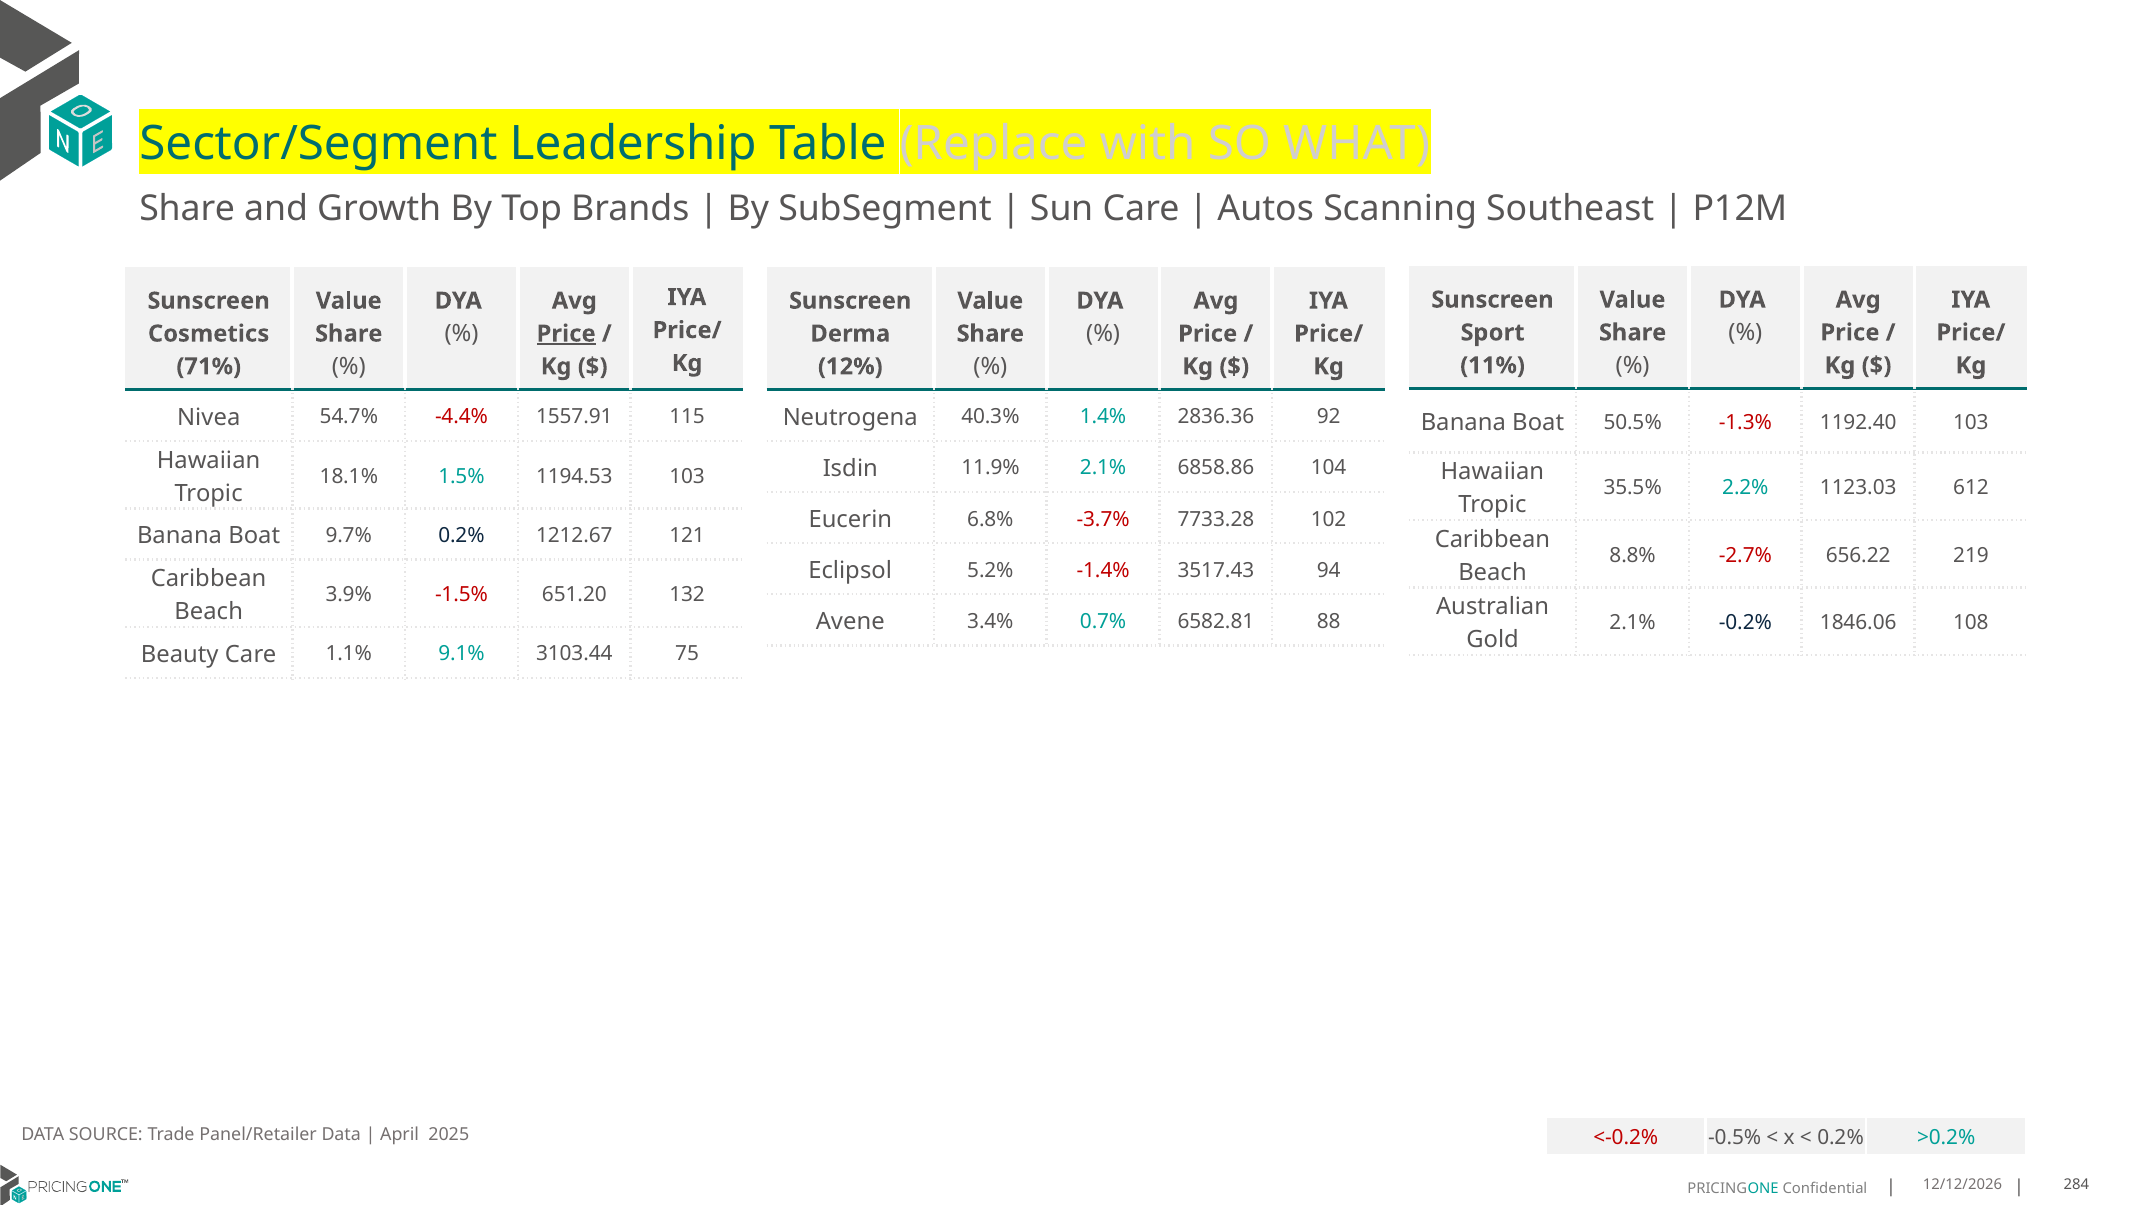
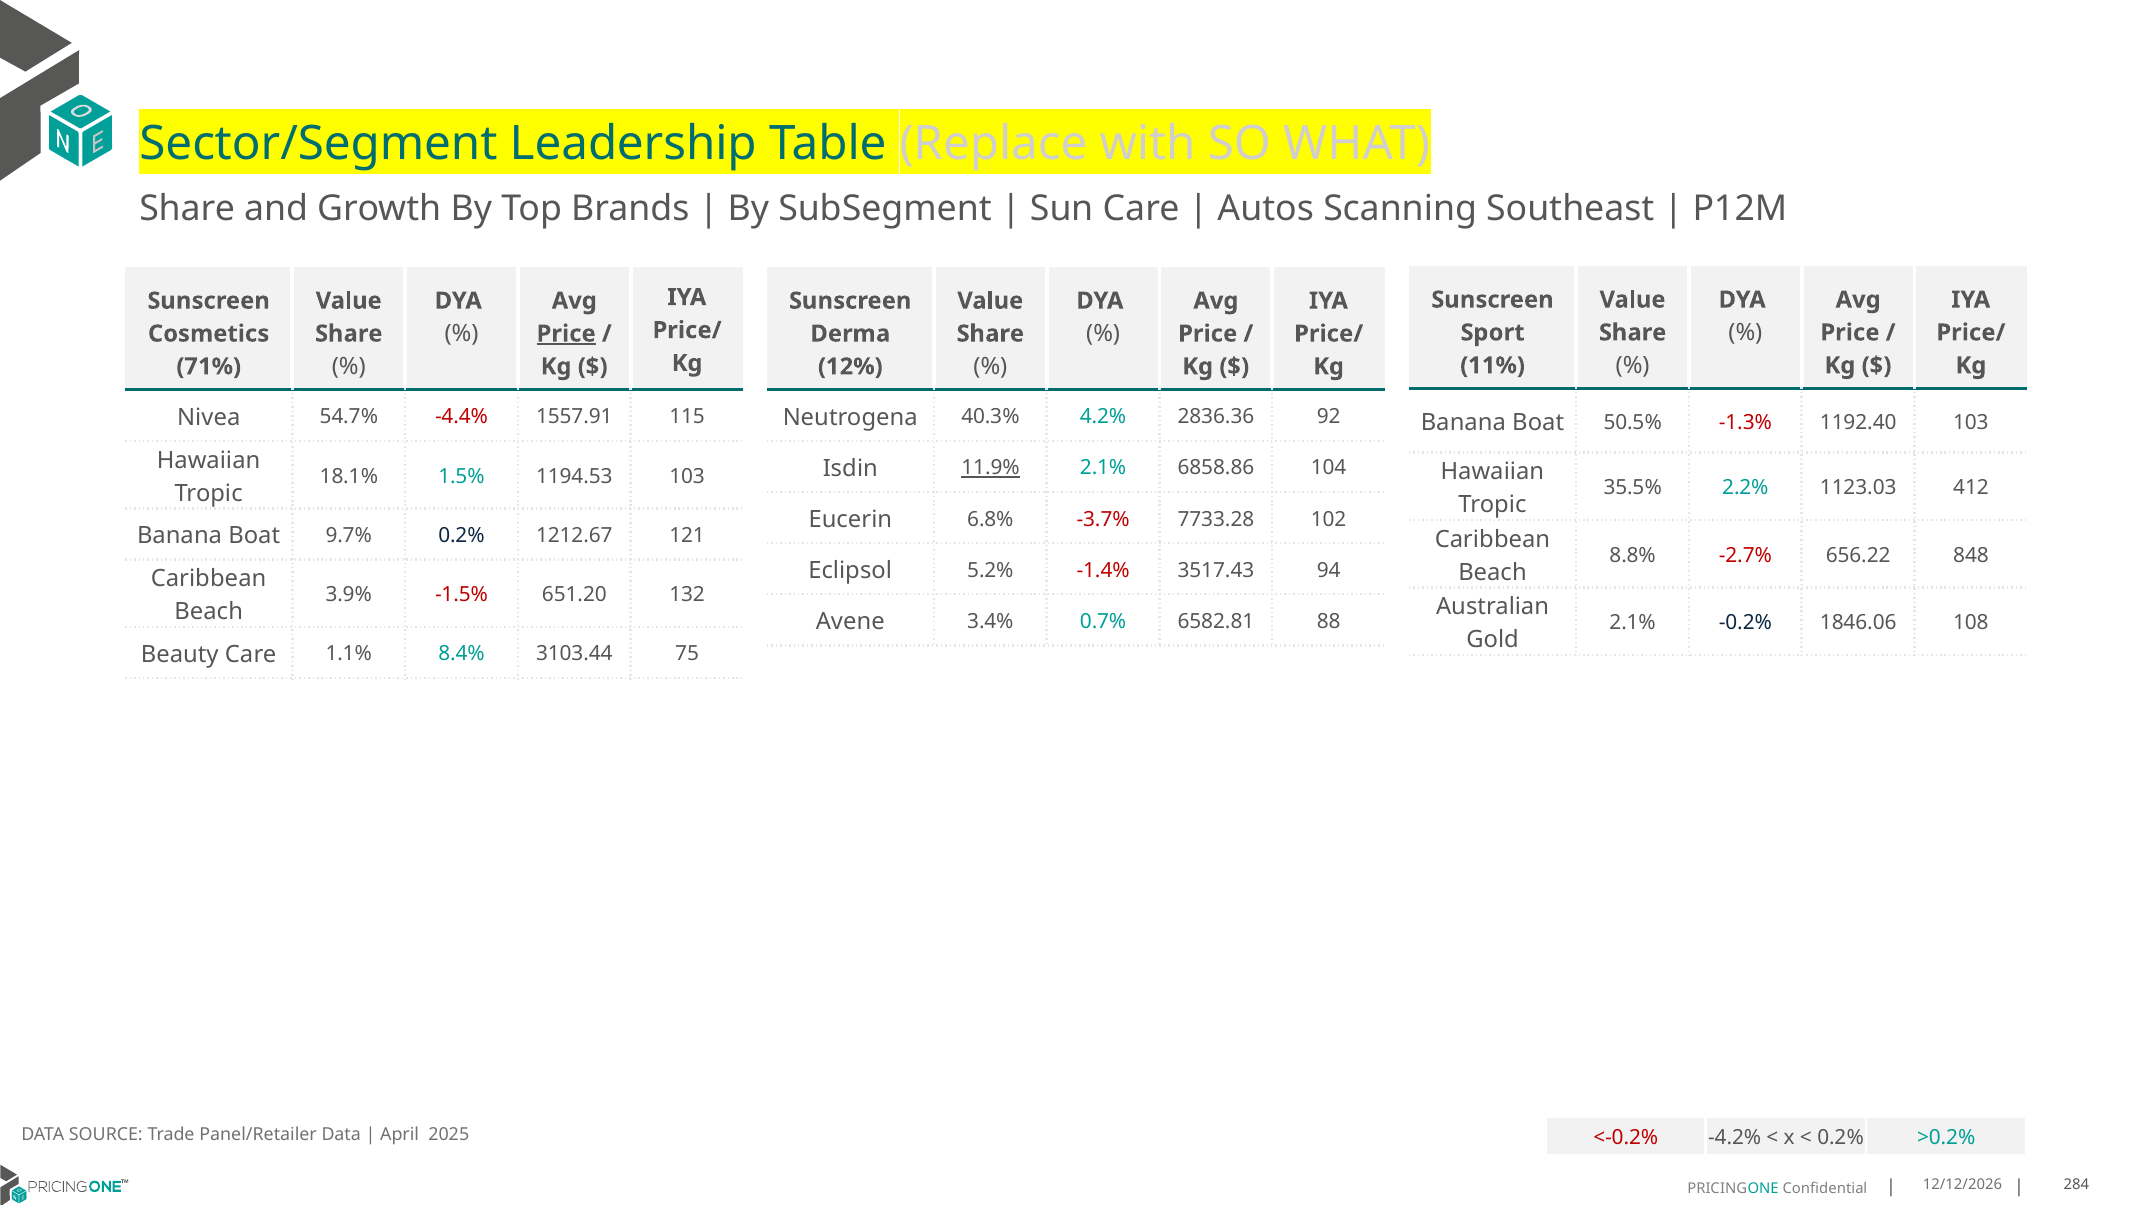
1.4%: 1.4% -> 4.2% (1103, 417)
11.9% underline: none -> present (990, 468)
612: 612 -> 412 (1971, 488)
219: 219 -> 848 (1971, 555)
9.1%: 9.1% -> 8.4% (462, 654)
-0.5%: -0.5% -> -4.2% (1735, 1137)
